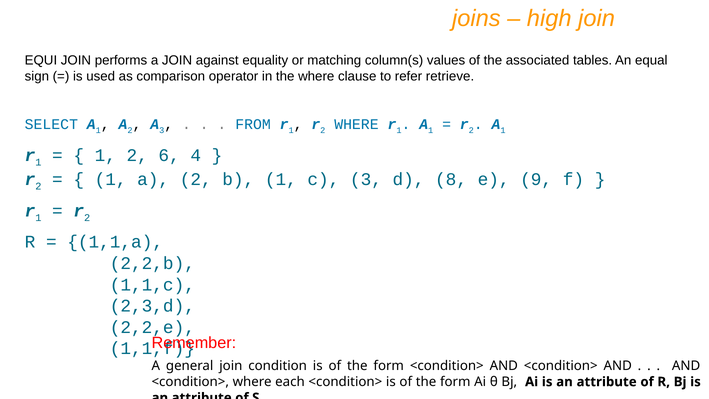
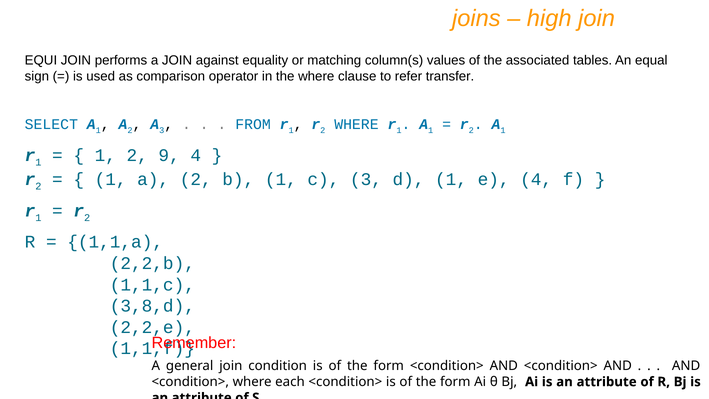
retrieve: retrieve -> transfer (450, 76)
6: 6 -> 9 (169, 155)
d 8: 8 -> 1 (451, 179)
e 9: 9 -> 4 (536, 179)
2,3,d: 2,3,d -> 3,8,d (152, 306)
